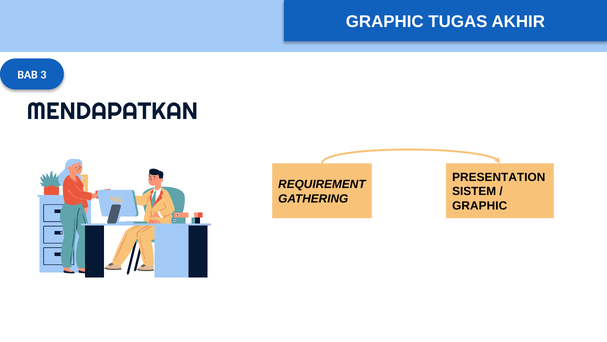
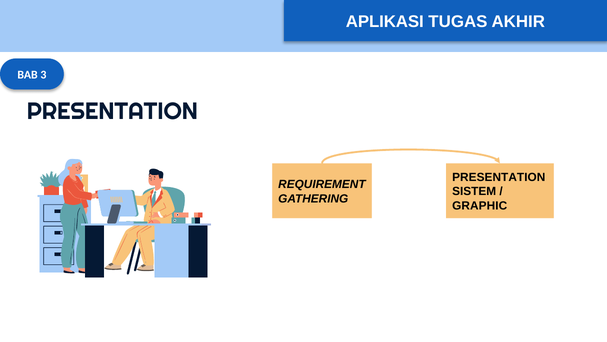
GRAPHIC: GRAPHIC -> APLIKASI (385, 22)
MENDAPATKAN: MENDAPATKAN -> PRESENTATION (112, 111)
